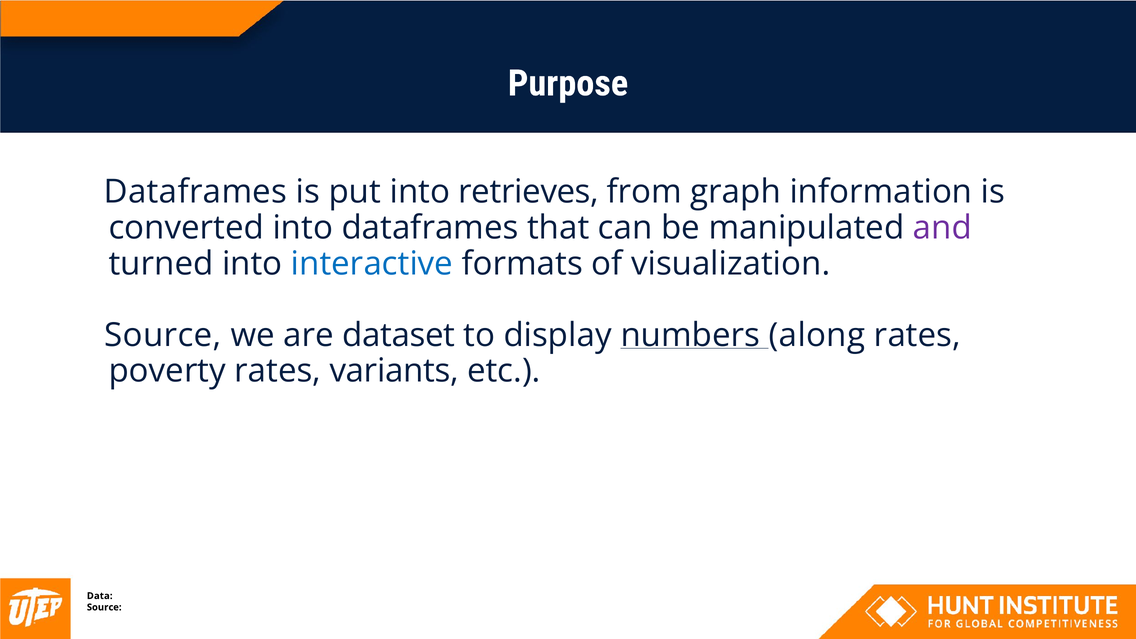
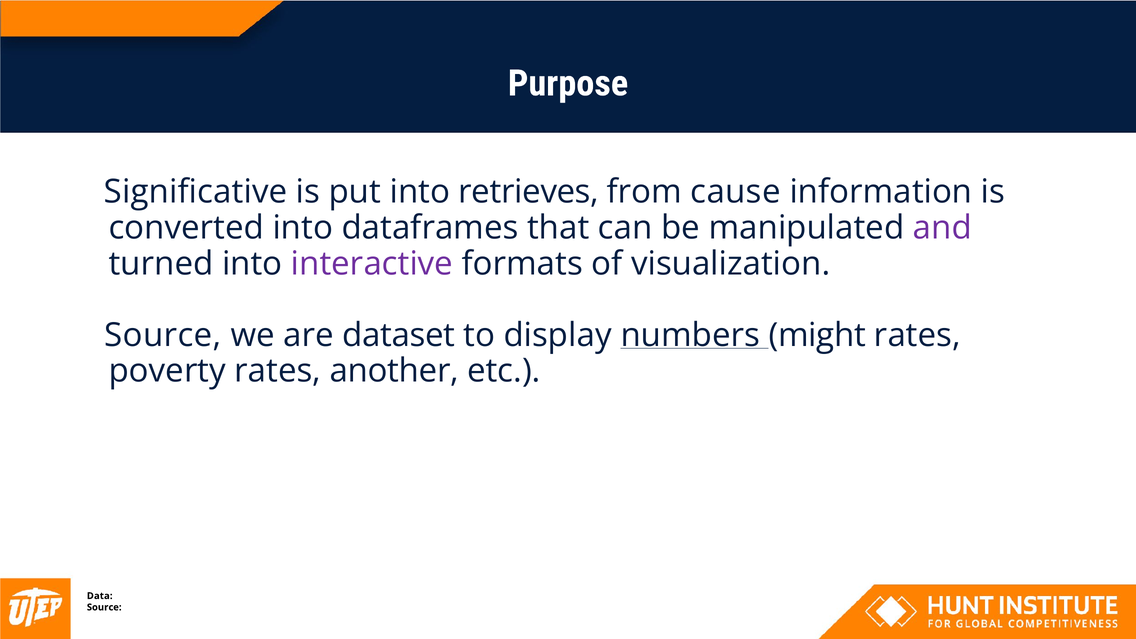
Dataframes: Dataframes -> Significative (196, 192)
graph: graph -> cause (736, 192)
interactive colour: blue -> purple (372, 264)
along: along -> might (817, 335)
variants: variants -> another (394, 371)
